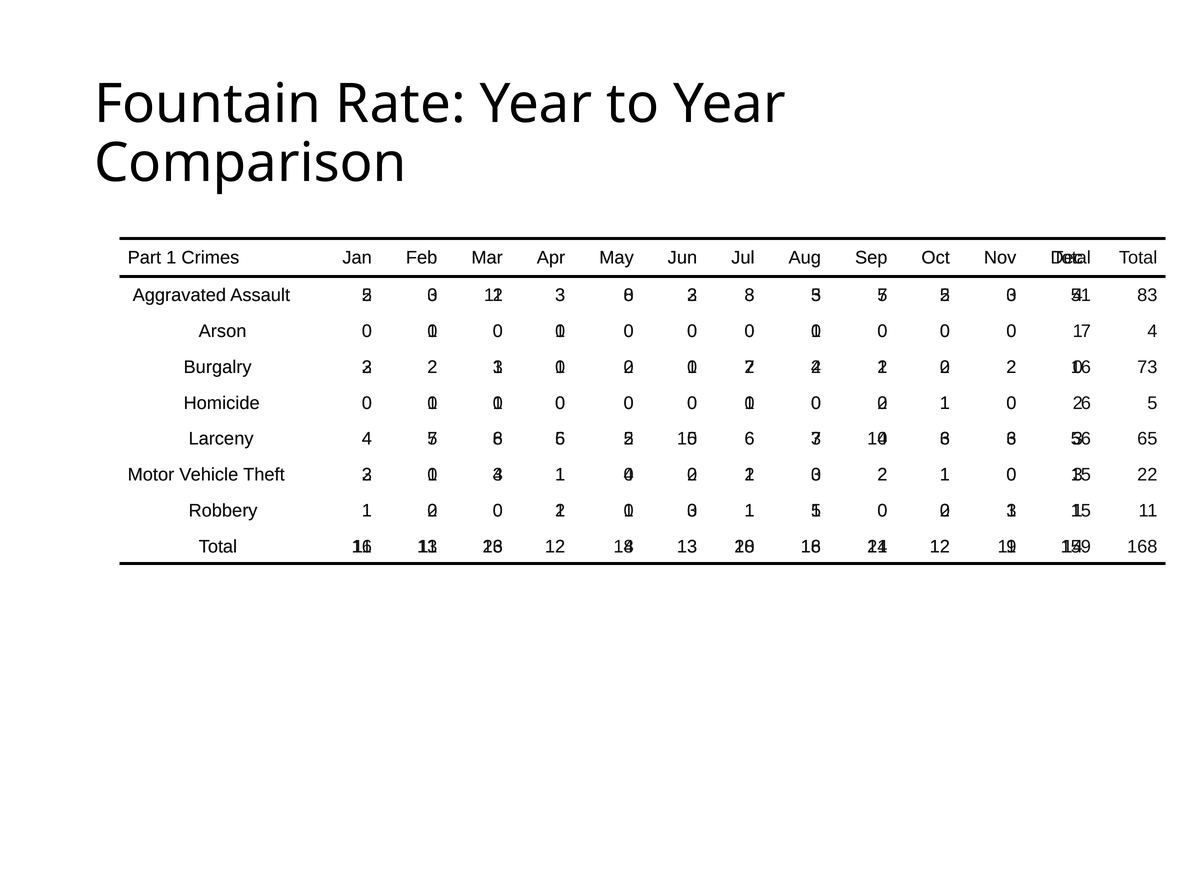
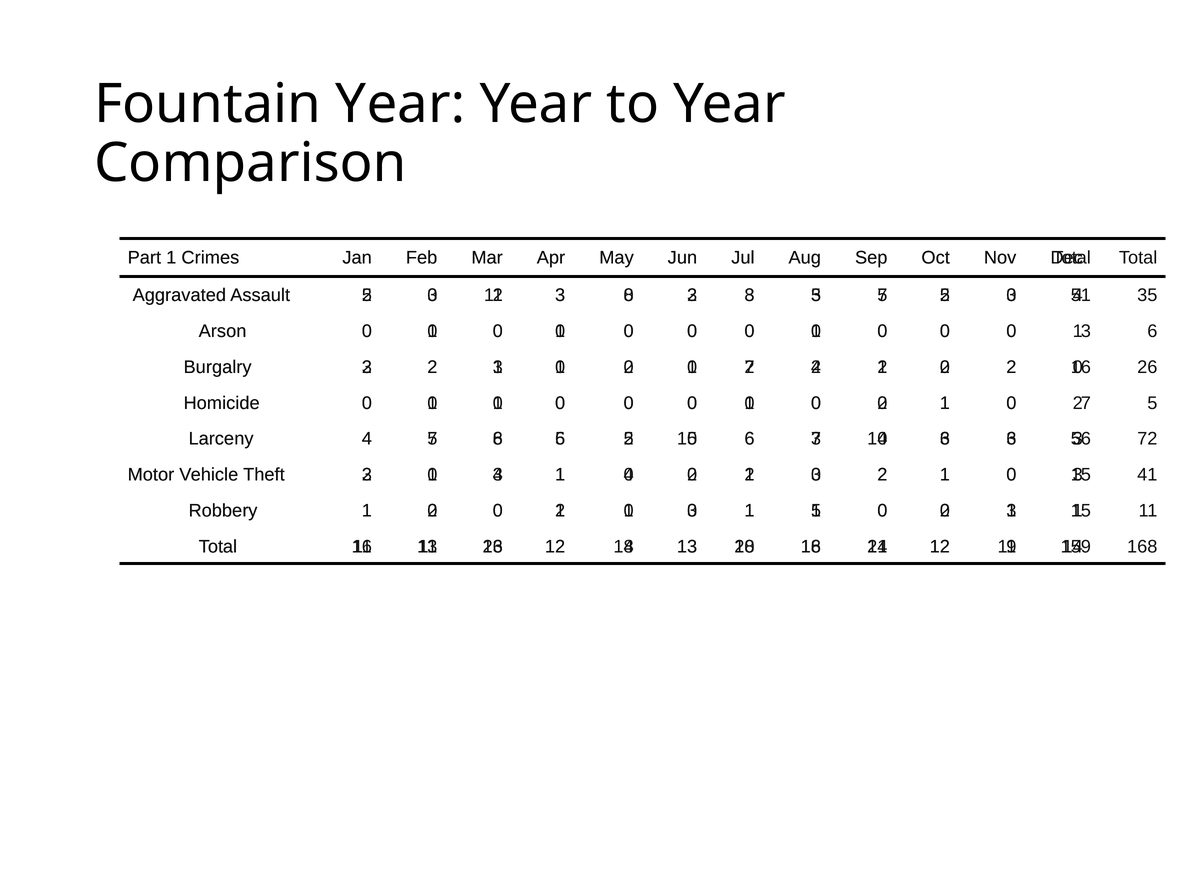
Fountain Rate: Rate -> Year (401, 104)
83: 83 -> 35 (1147, 296)
7: 7 -> 3 (1086, 332)
4: 4 -> 6 (1152, 332)
73: 73 -> 26 (1147, 367)
6: 6 -> 7 (1086, 403)
65: 65 -> 72 (1147, 439)
22: 22 -> 41 (1147, 475)
